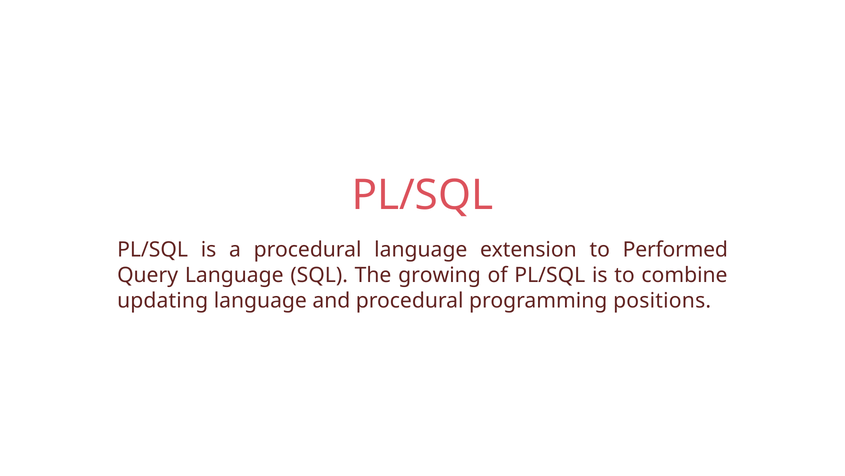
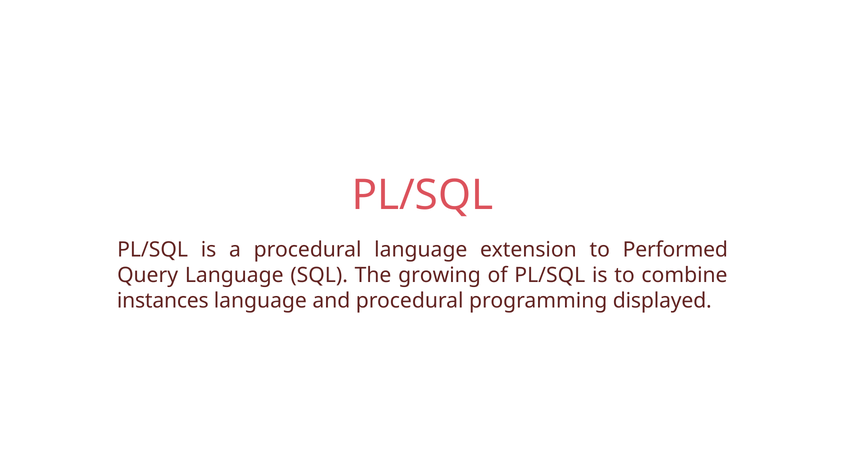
updating: updating -> instances (163, 300)
positions: positions -> displayed (662, 300)
